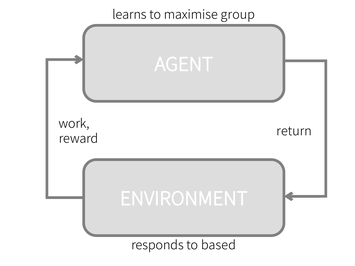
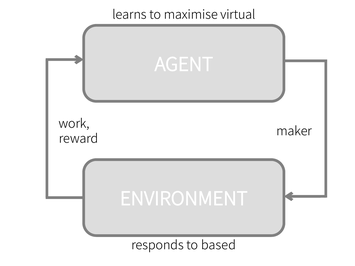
group: group -> virtual (238, 15)
return: return -> maker (294, 131)
